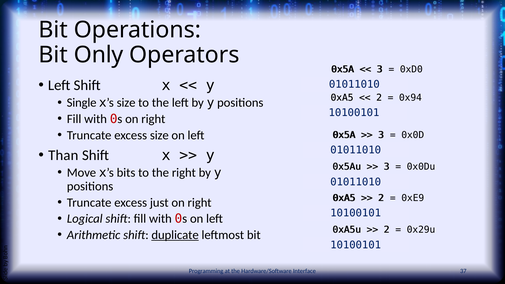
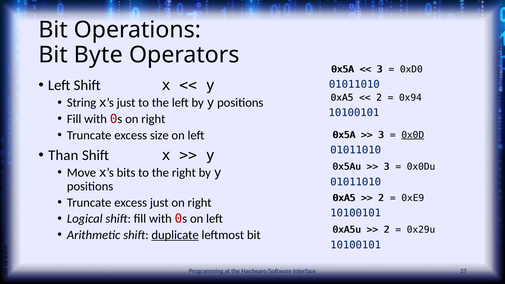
Only: Only -> Byte (98, 55)
Single: Single -> String (82, 103)
x’s size: size -> just (126, 103)
0x0D underline: none -> present (413, 135)
